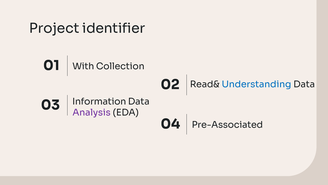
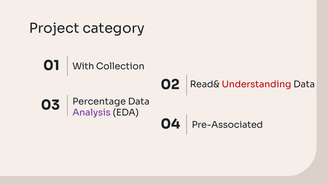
identifier: identifier -> category (114, 28)
Understanding colour: blue -> red (256, 84)
Information: Information -> Percentage (99, 101)
